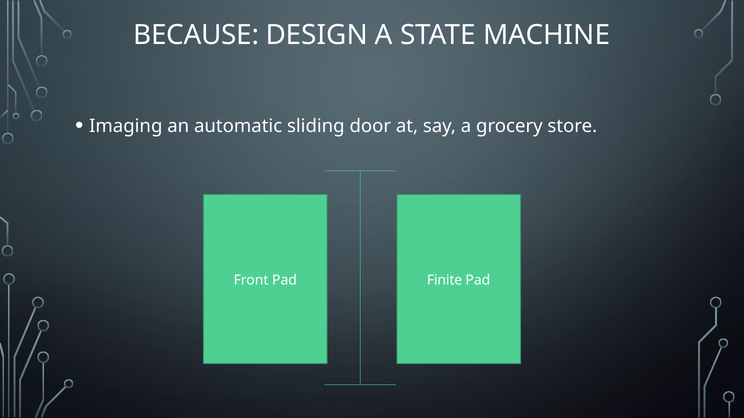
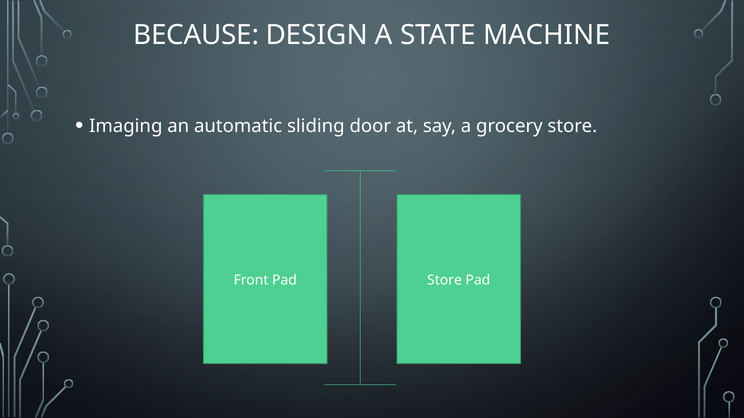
Pad Finite: Finite -> Store (444, 280)
